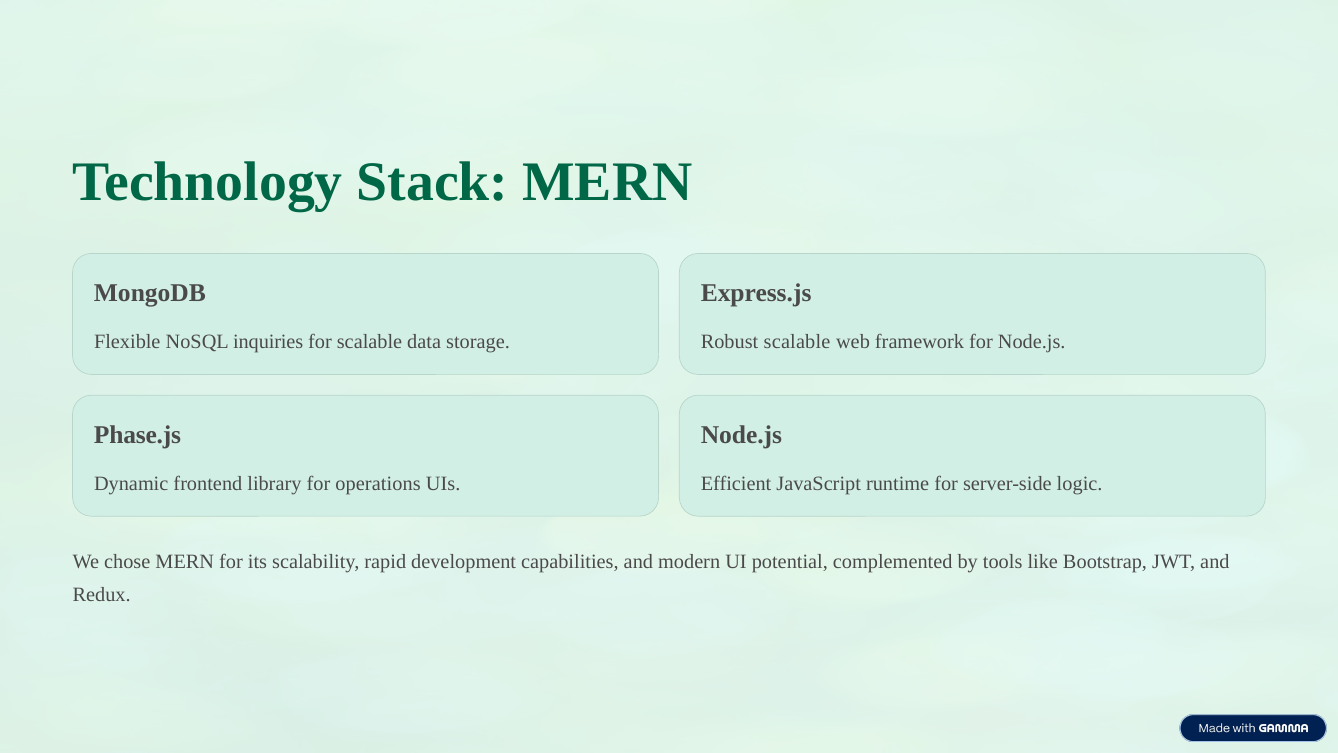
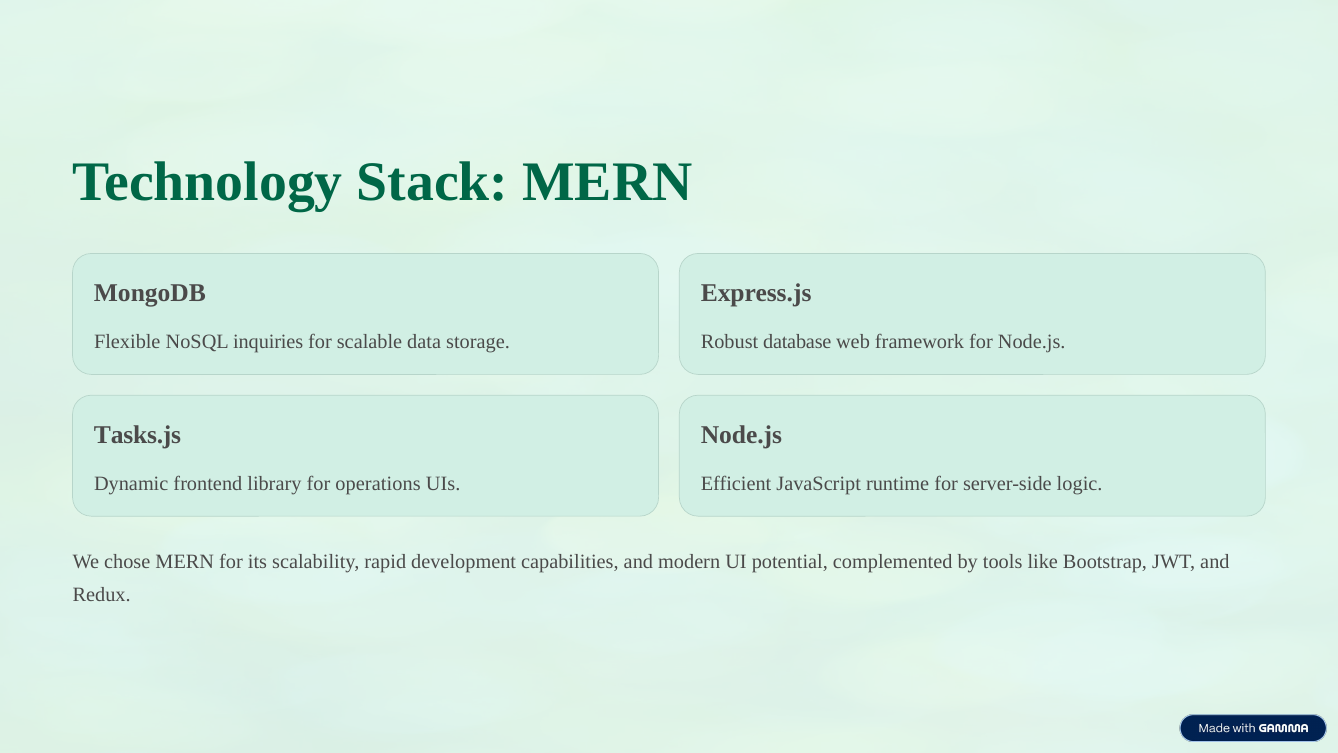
Robust scalable: scalable -> database (797, 342)
Phase.js: Phase.js -> Tasks.js (138, 435)
